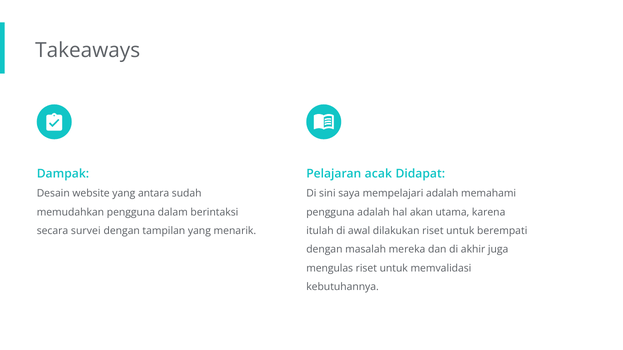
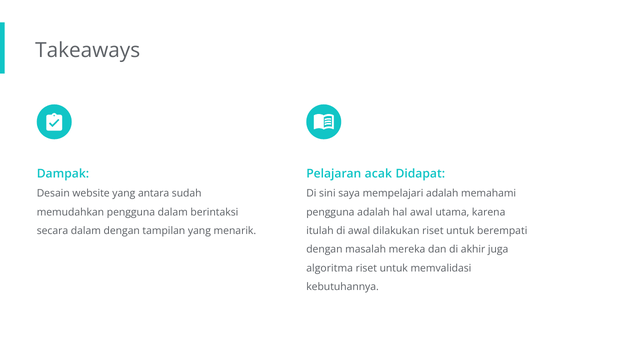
hal akan: akan -> awal (421, 212)
secara survei: survei -> dalam (86, 231)
mengulas: mengulas -> algoritma (330, 268)
